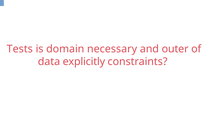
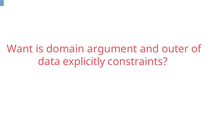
Tests: Tests -> Want (20, 49)
necessary: necessary -> argument (112, 49)
